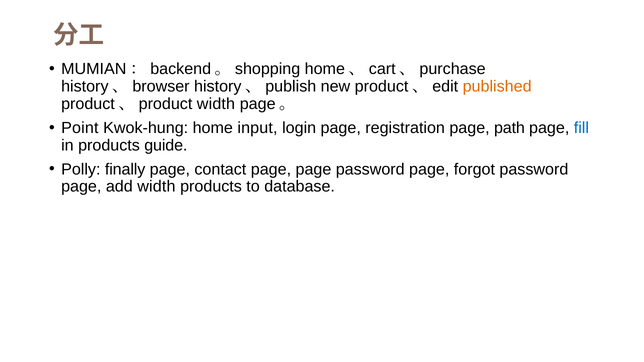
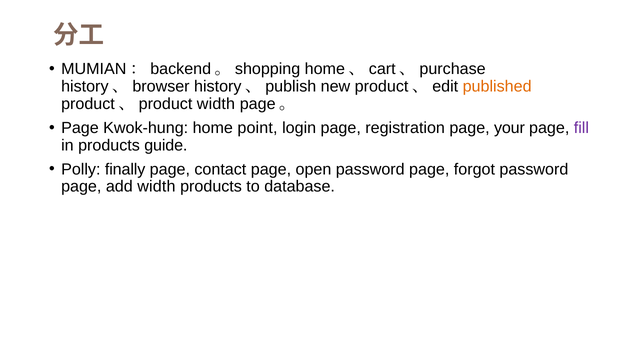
Point: Point -> Page (80, 128)
input: input -> point (257, 128)
path: path -> your (509, 128)
fill colour: blue -> purple (581, 128)
page page: page -> open (313, 169)
